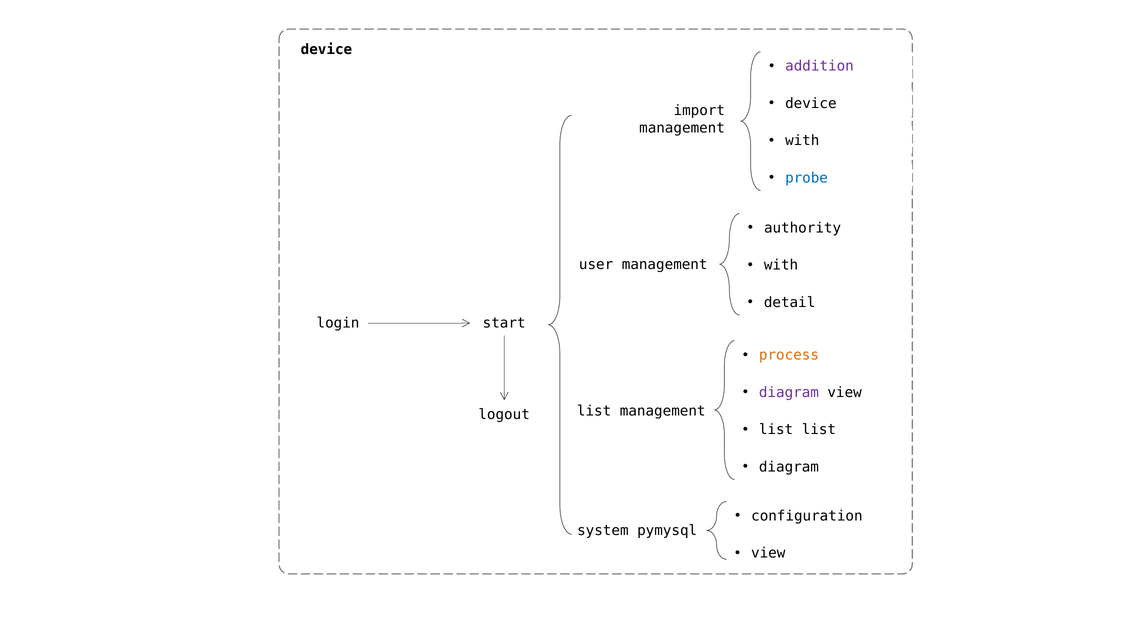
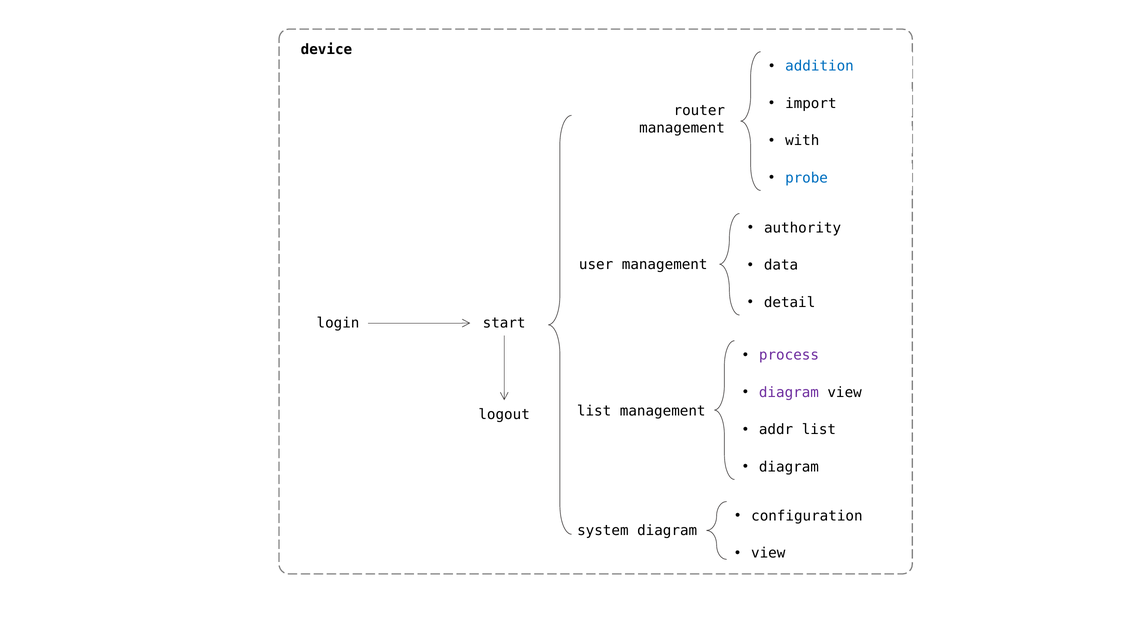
addition colour: purple -> blue (820, 66)
device: device -> import (811, 103)
import: import -> router (699, 111)
with: with -> data (781, 265)
process colour: orange -> purple (789, 355)
list: list -> addr (776, 430)
system pymysql: pymysql -> diagram (667, 530)
